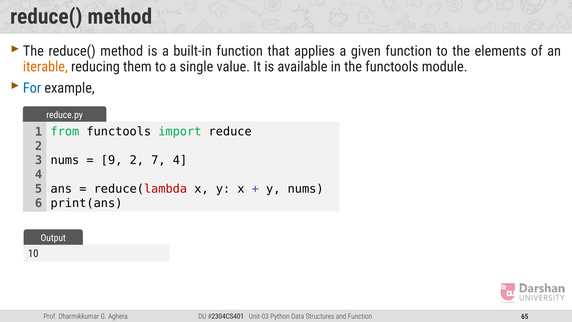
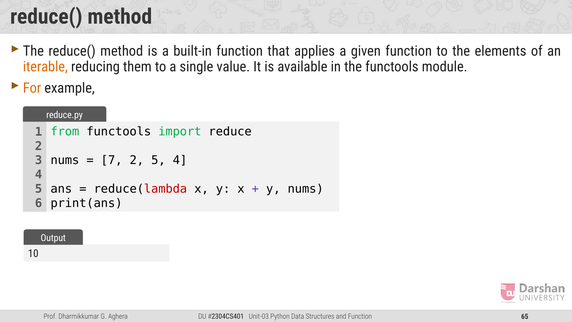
For colour: blue -> orange (32, 88)
9: 9 -> 7 (112, 160)
2 7: 7 -> 5 (158, 160)
